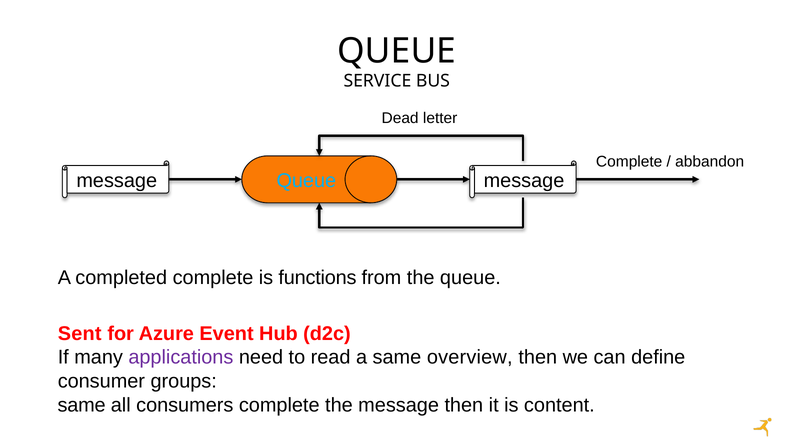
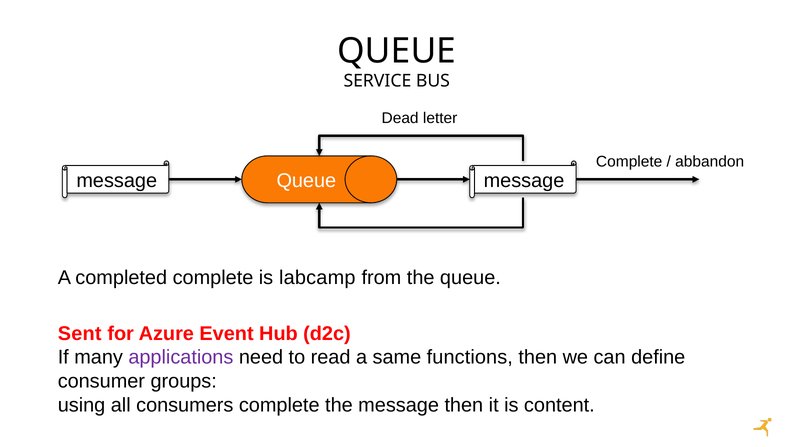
Queue colour: light blue -> white (306, 181)
functions: functions -> labcamp (317, 278)
overview: overview -> functions (470, 358)
same: same -> using (82, 406)
